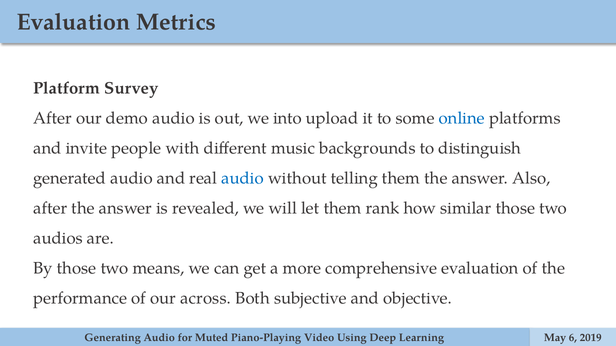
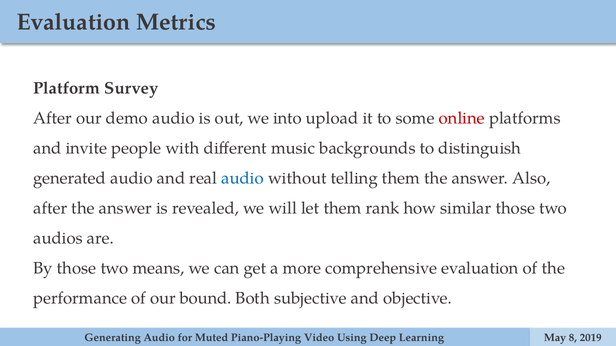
online colour: blue -> red (462, 118)
across: across -> bound (206, 299)
6: 6 -> 8 (573, 338)
